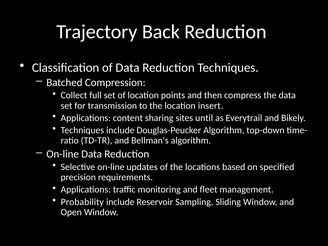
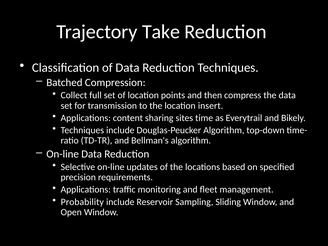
Back: Back -> Take (161, 32)
until: until -> time (204, 118)
